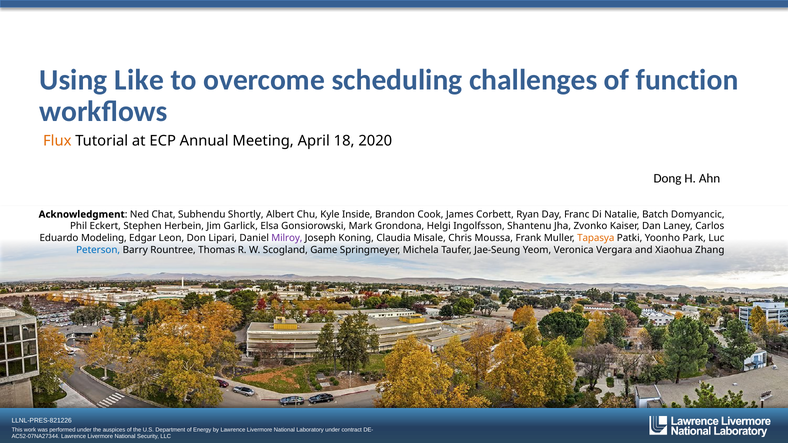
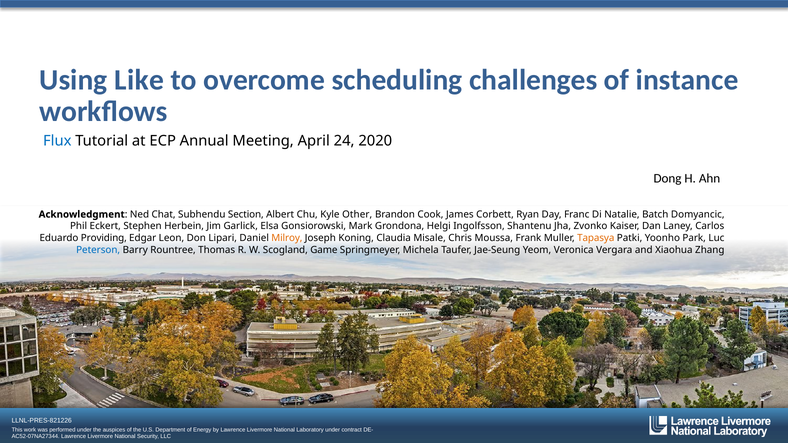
function: function -> instance (687, 80)
Flux colour: orange -> blue (57, 141)
18: 18 -> 24 (344, 141)
Shortly: Shortly -> Section (246, 215)
Inside: Inside -> Other (357, 215)
Modeling: Modeling -> Providing (104, 238)
Milroy colour: purple -> orange (287, 238)
